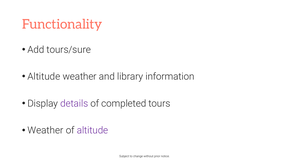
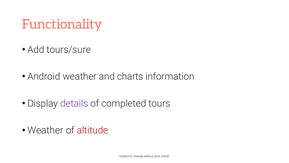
Altitude: Altitude -> Android (44, 76)
library: library -> charts (130, 76)
altitude colour: purple -> red (92, 130)
